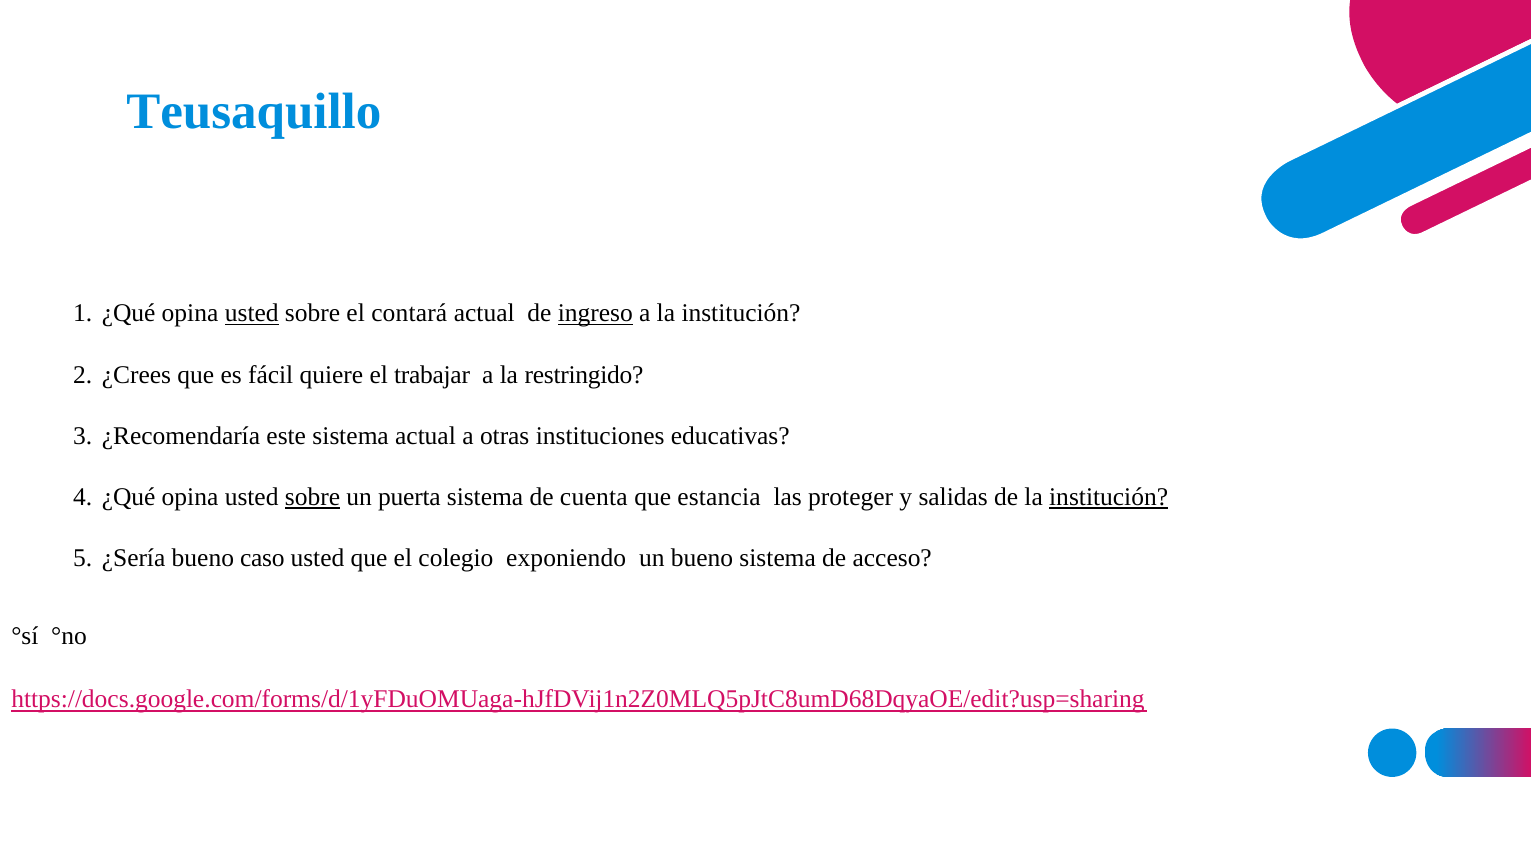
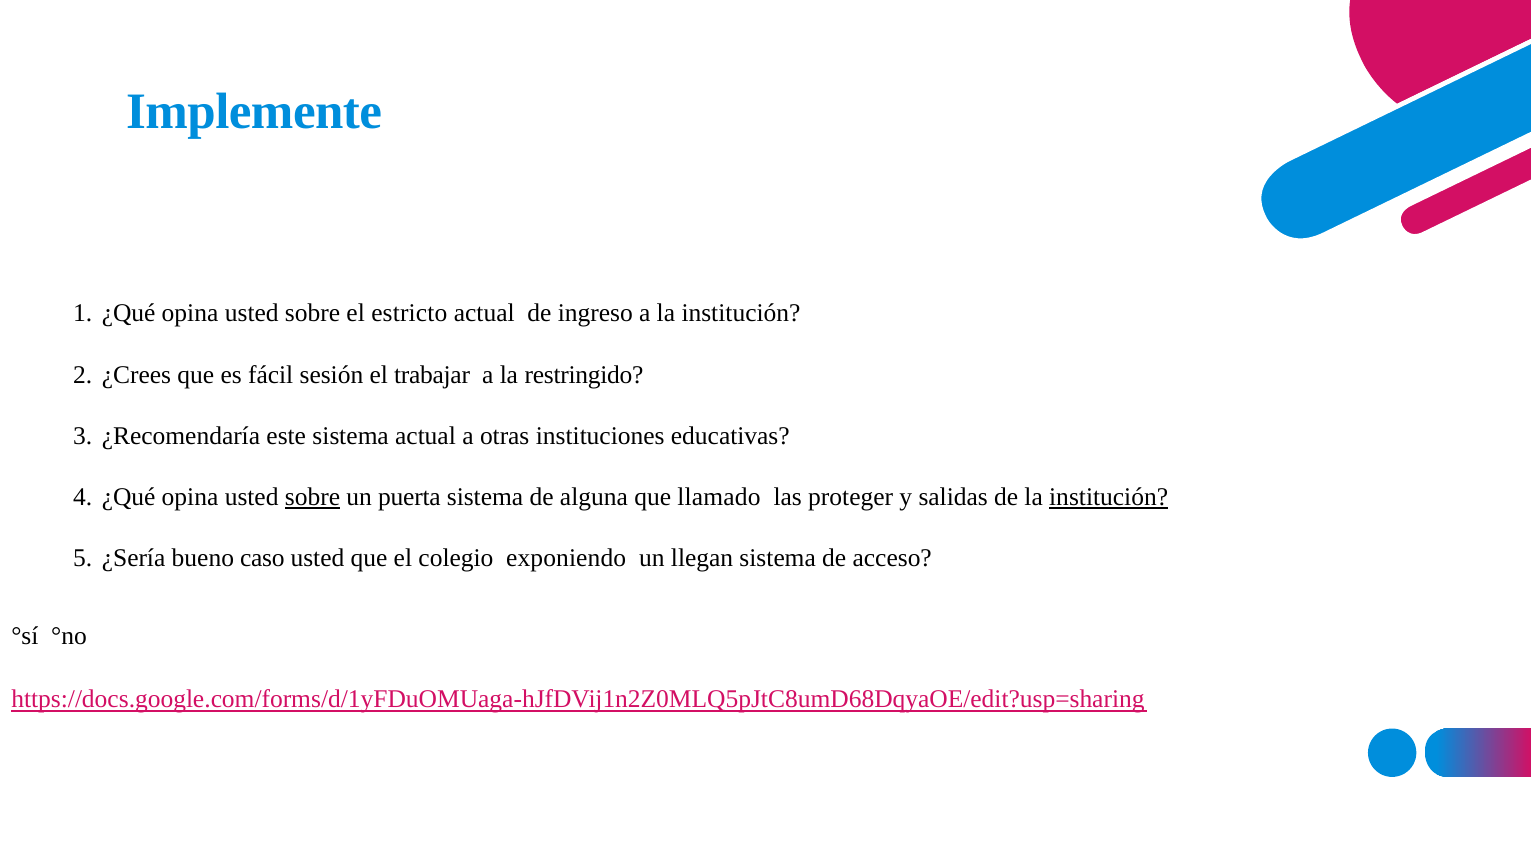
Teusaquillo: Teusaquillo -> Implemente (254, 111)
usted underline: present -> none (252, 314)
contará: contará -> estricto (409, 314)
ingreso underline: present -> none (595, 314)
quiere: quiere -> sesión (331, 375)
cuenta: cuenta -> alguna (594, 497)
estancia: estancia -> llamado (719, 497)
un bueno: bueno -> llegan (702, 558)
